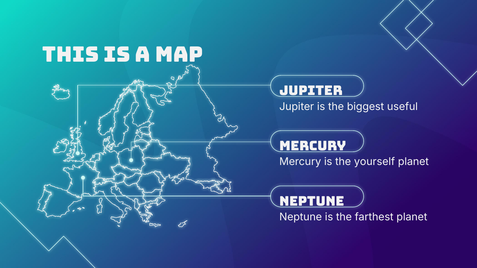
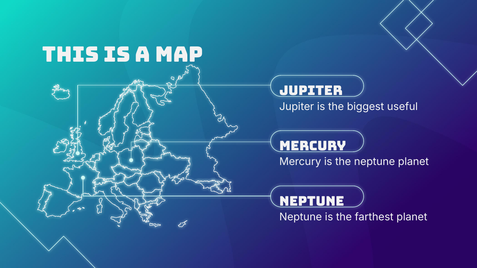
the yourself: yourself -> neptune (375, 162)
